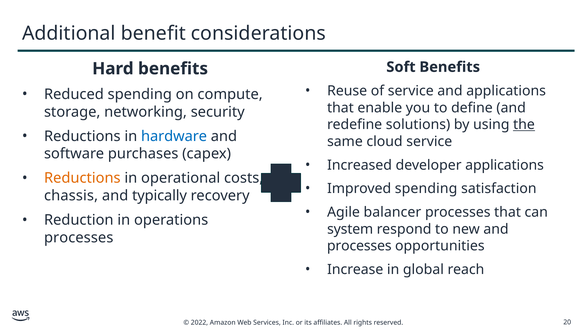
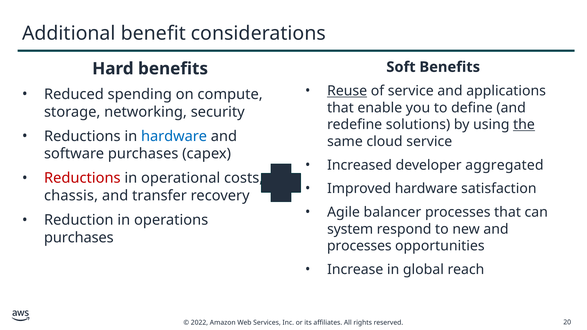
Reuse underline: none -> present (347, 91)
developer applications: applications -> aggregated (504, 165)
Reductions colour: orange -> red (82, 178)
Improved spending: spending -> hardware (426, 189)
typically: typically -> transfer (159, 196)
processes: processes -> purchases (79, 238)
